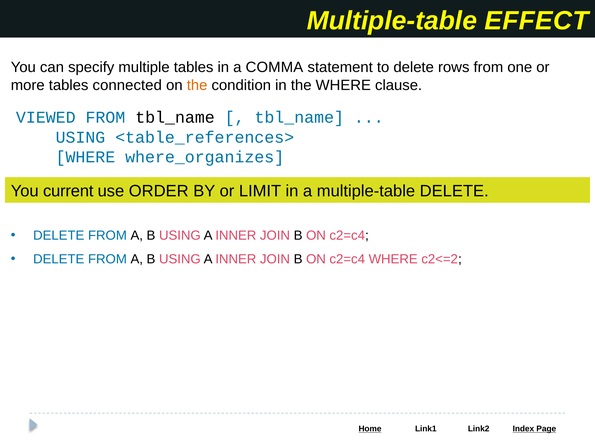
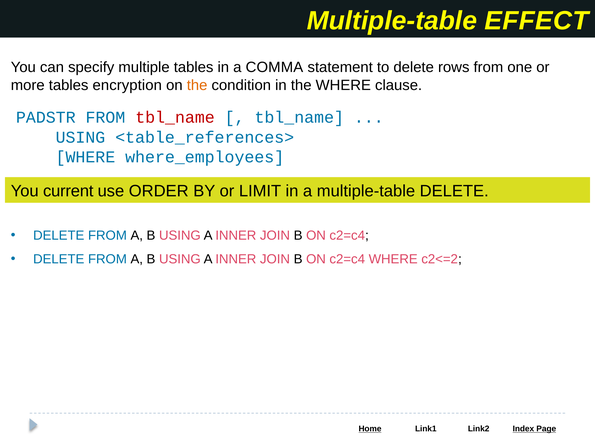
connected: connected -> encryption (127, 85)
VIEWED: VIEWED -> PADSTR (46, 118)
tbl_name colour: black -> red (175, 118)
where_organizes: where_organizes -> where_employees (205, 157)
